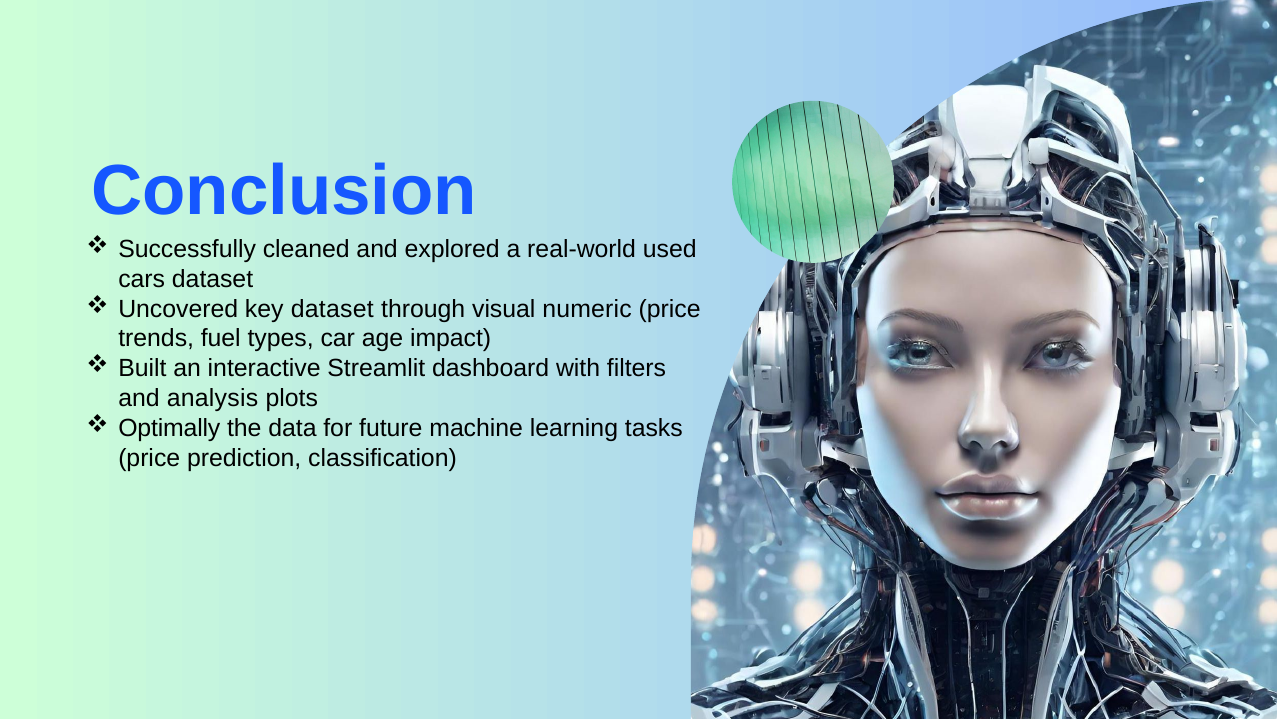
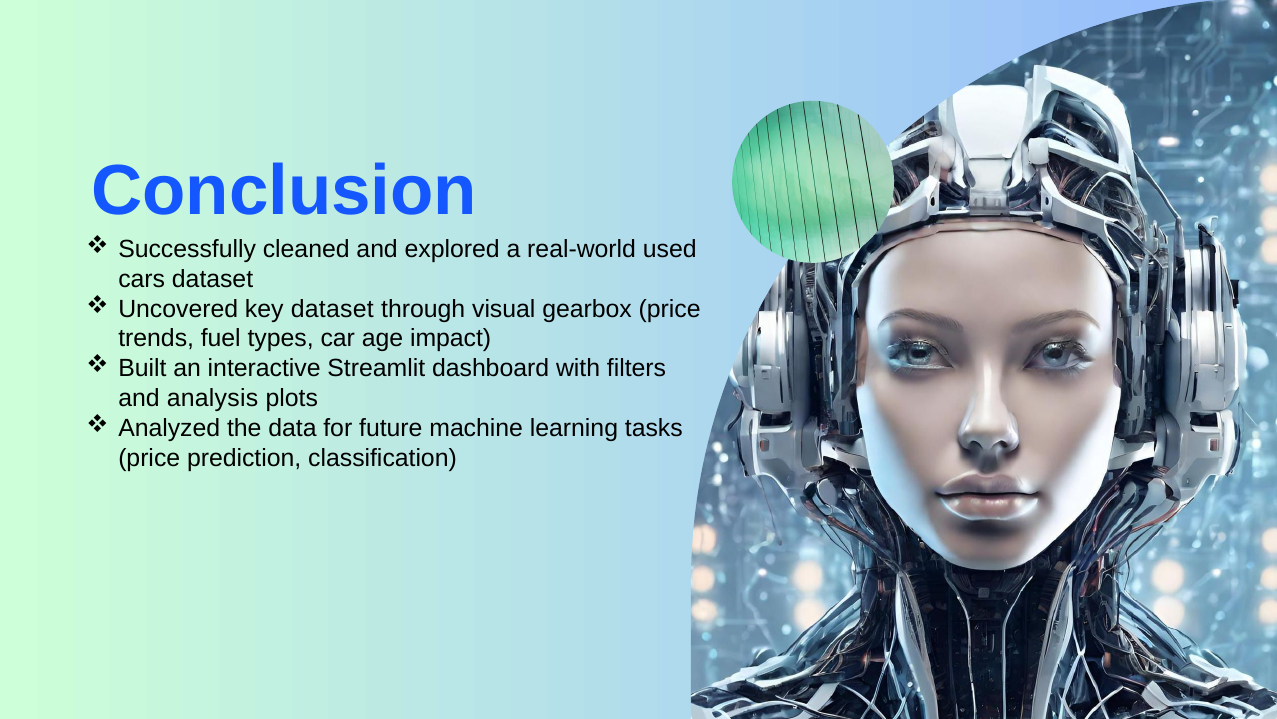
numeric: numeric -> gearbox (587, 309)
Optimally: Optimally -> Analyzed (169, 428)
